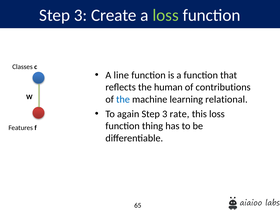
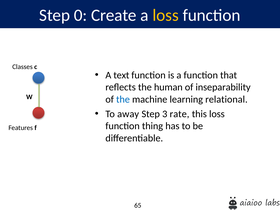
3: 3 -> 0 (81, 15)
loss colour: light green -> yellow (166, 15)
line: line -> text (121, 75)
contributions: contributions -> inseparability (223, 87)
again: again -> away (128, 114)
